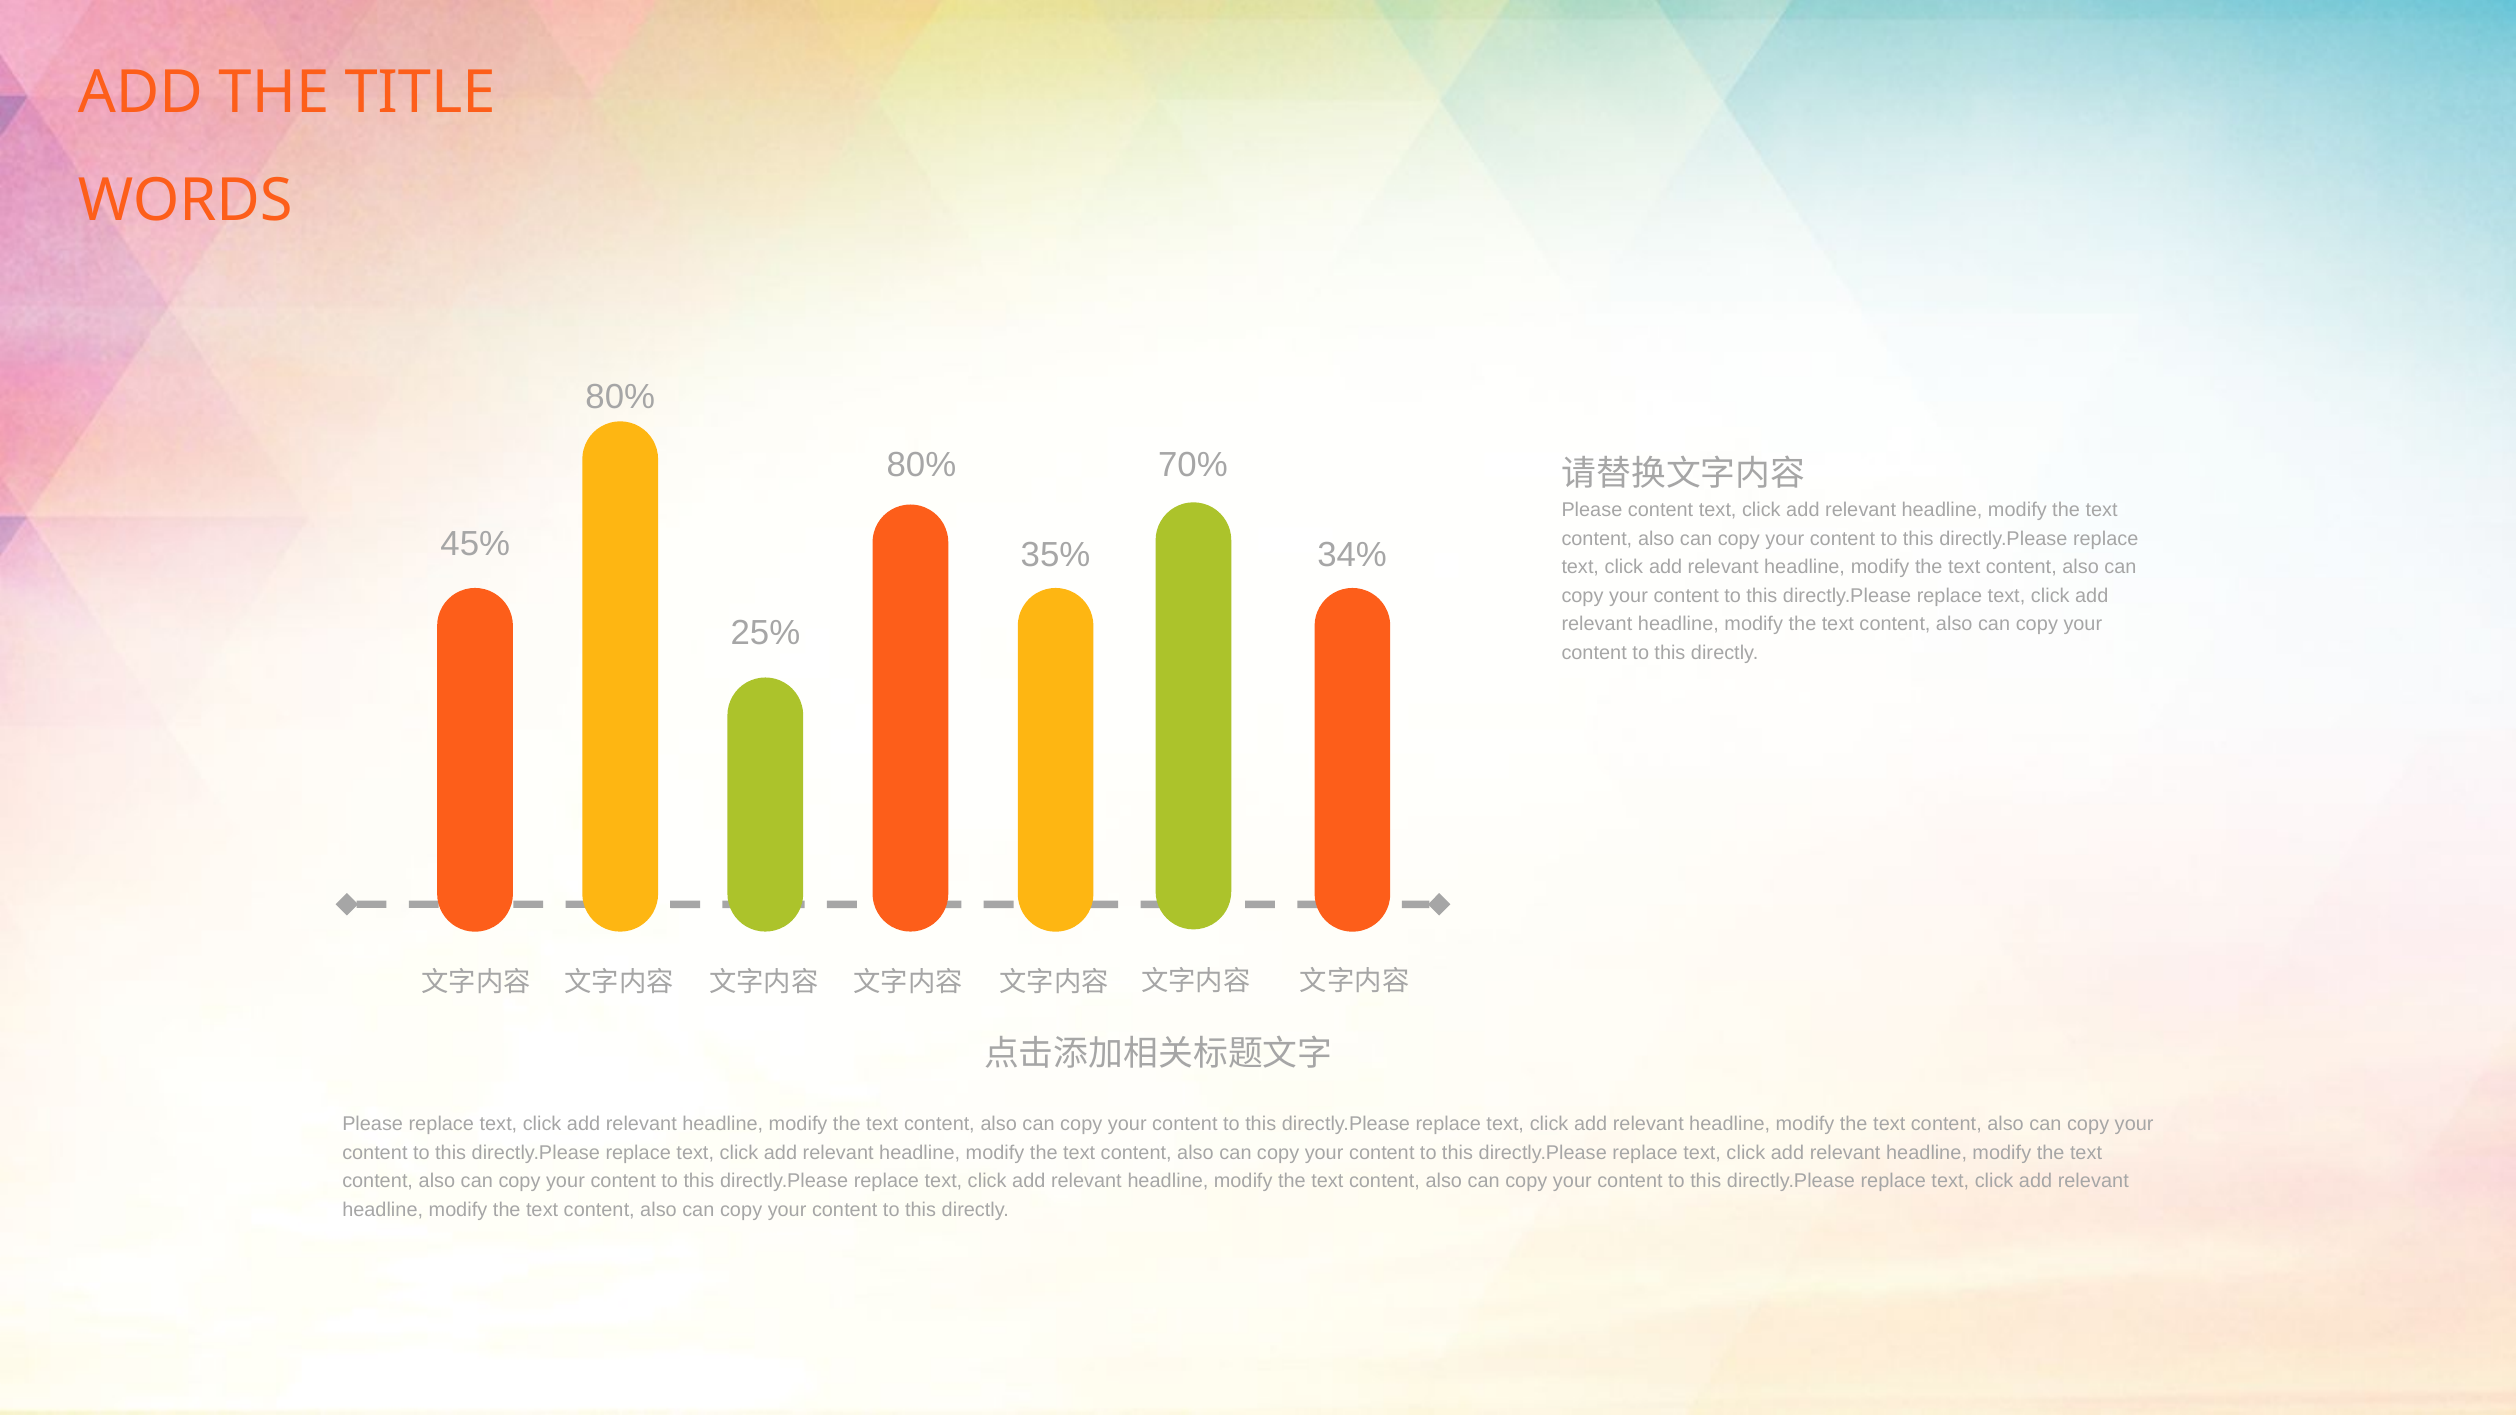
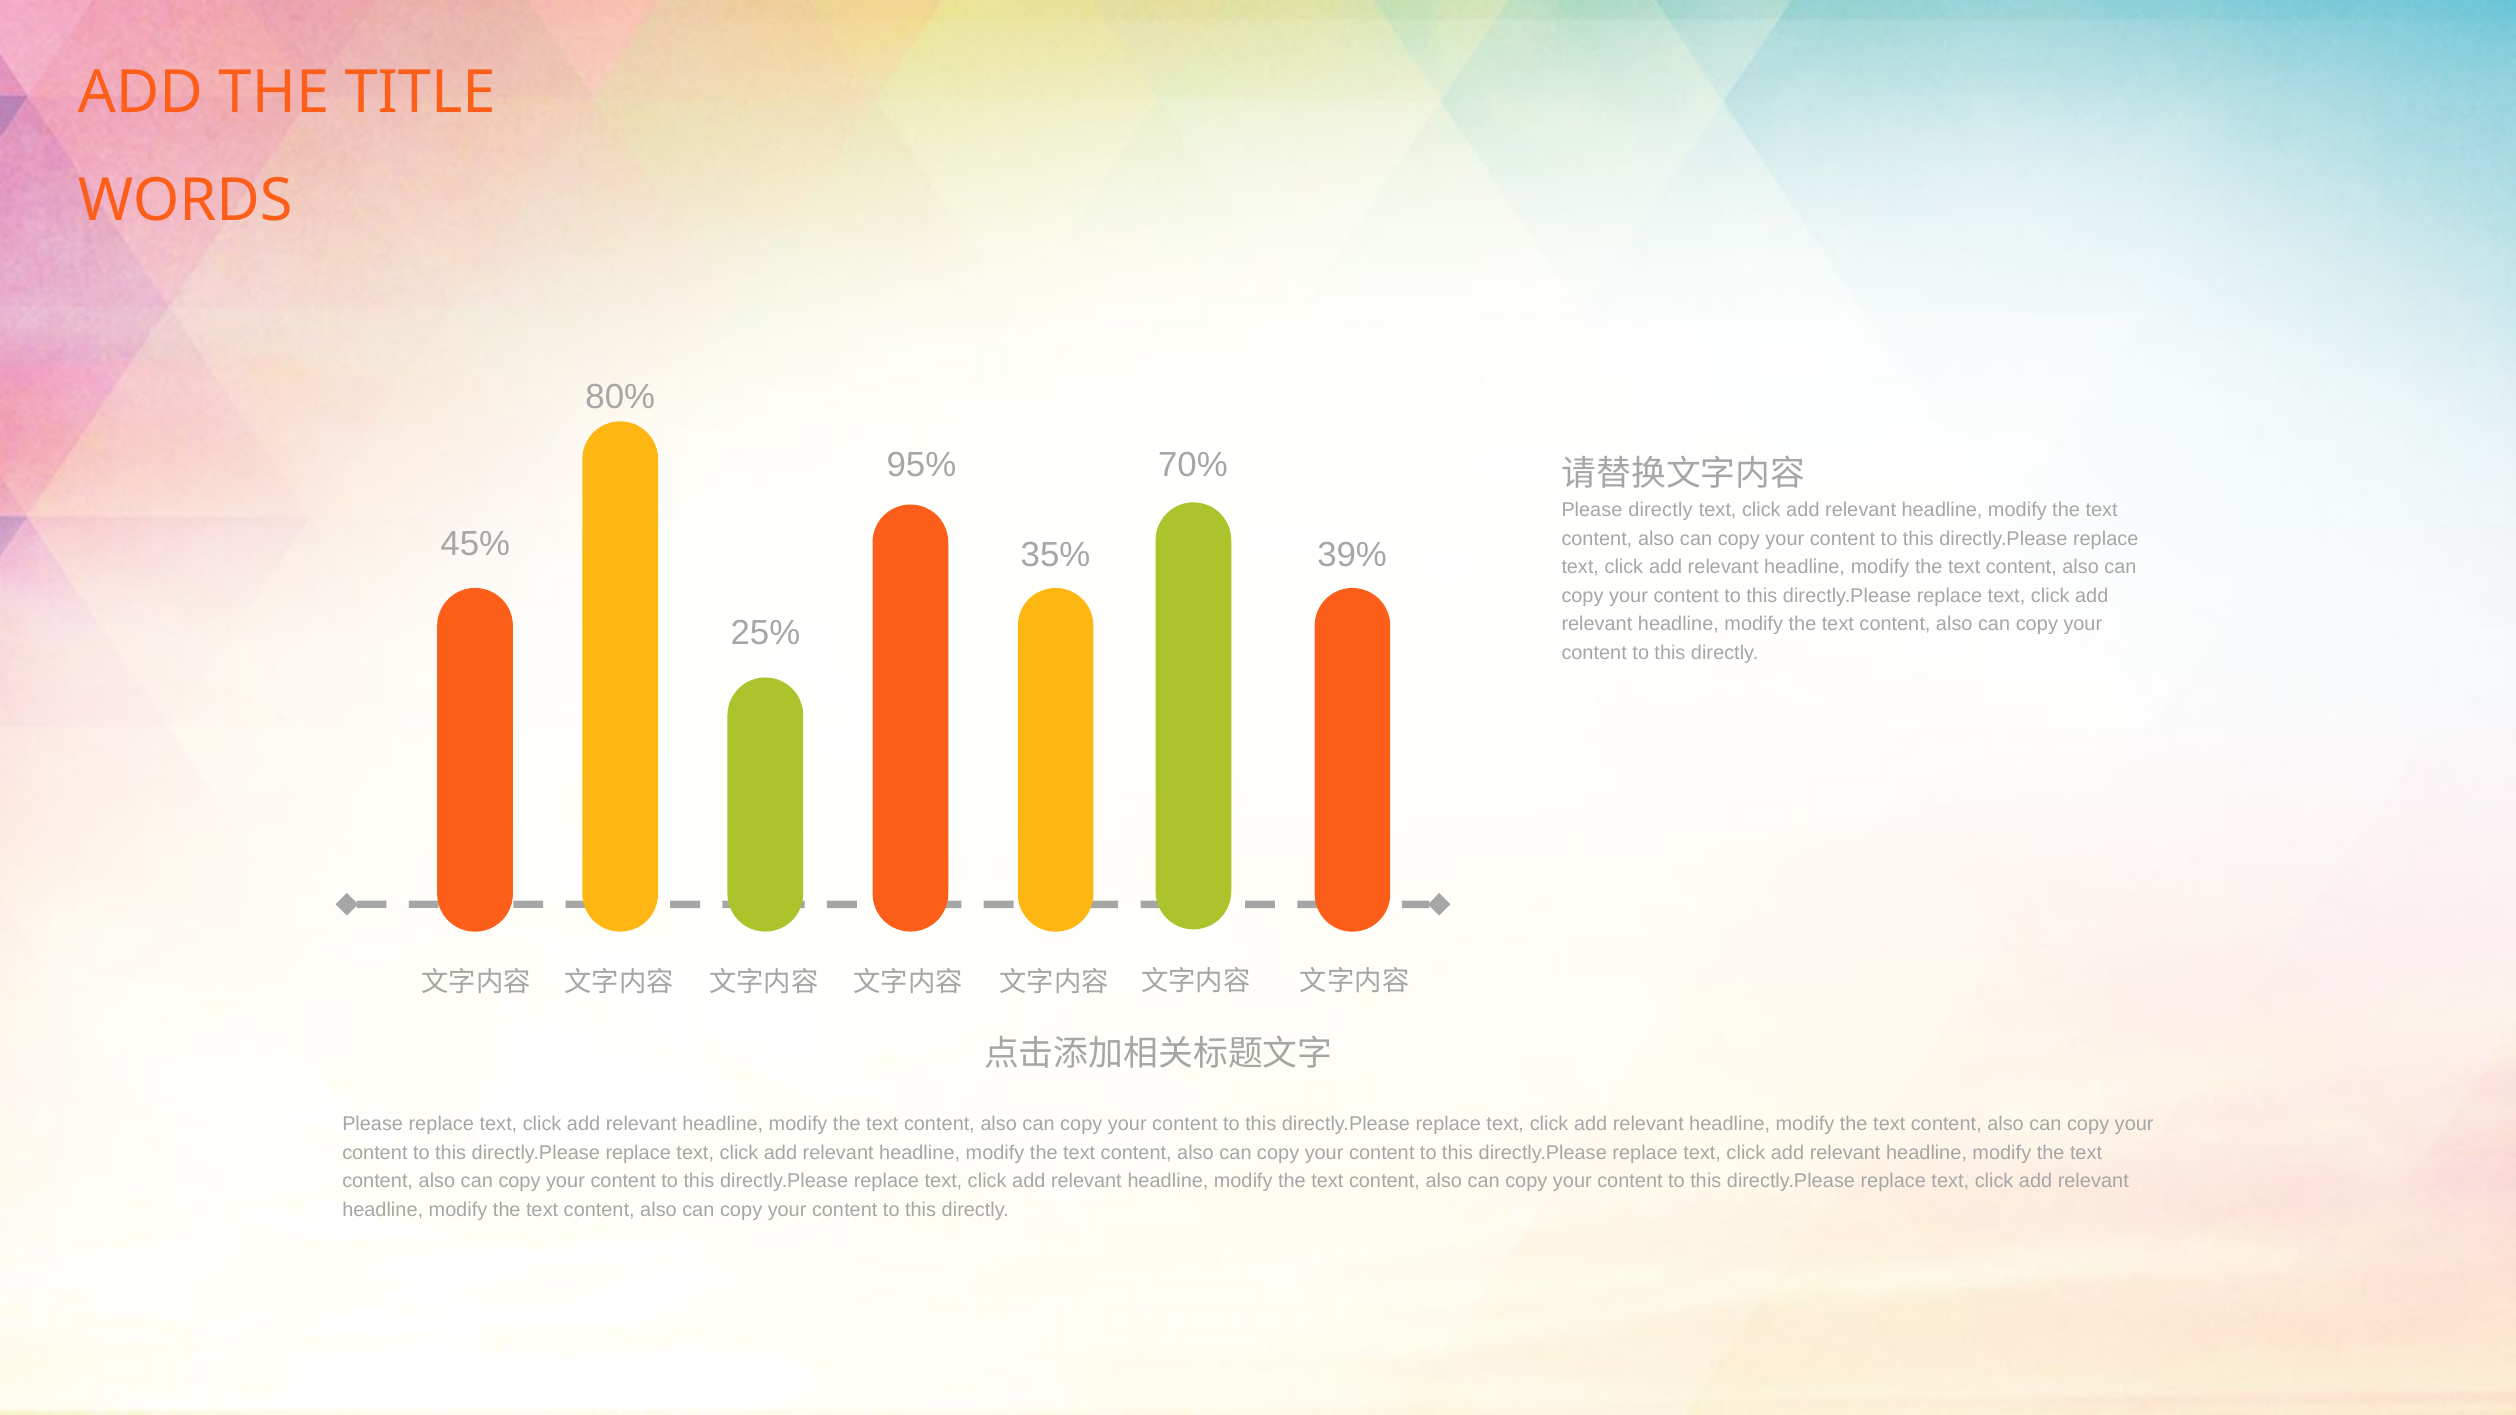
80%: 80% -> 95% (921, 465)
Please content: content -> directly (1660, 510)
34%: 34% -> 39% (1352, 555)
